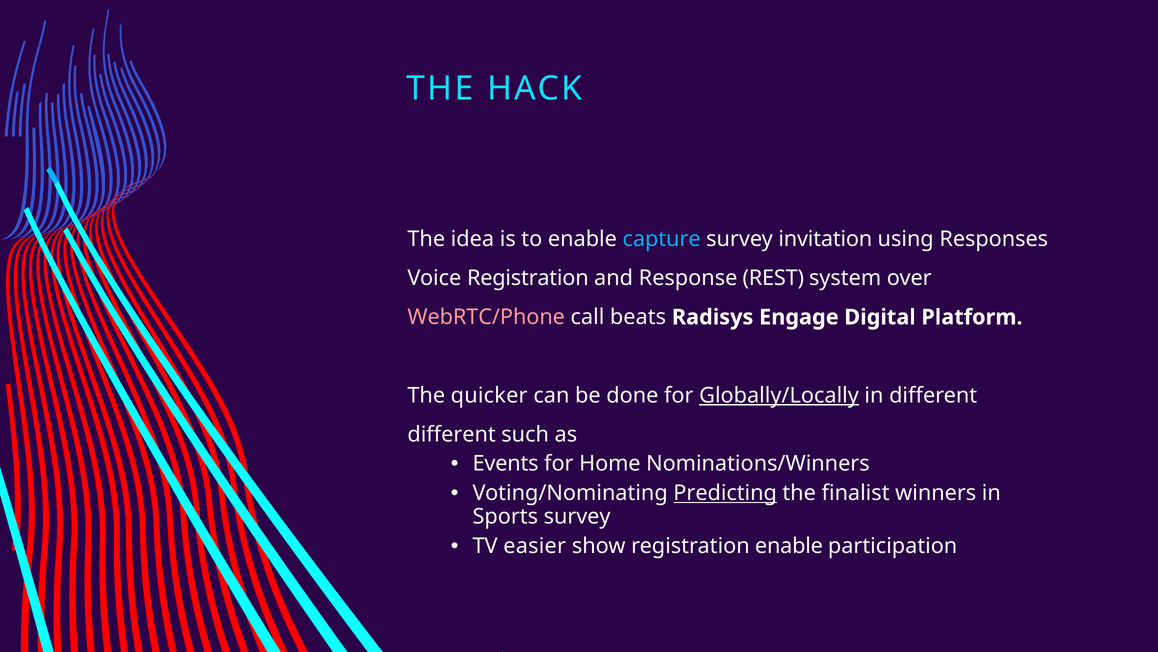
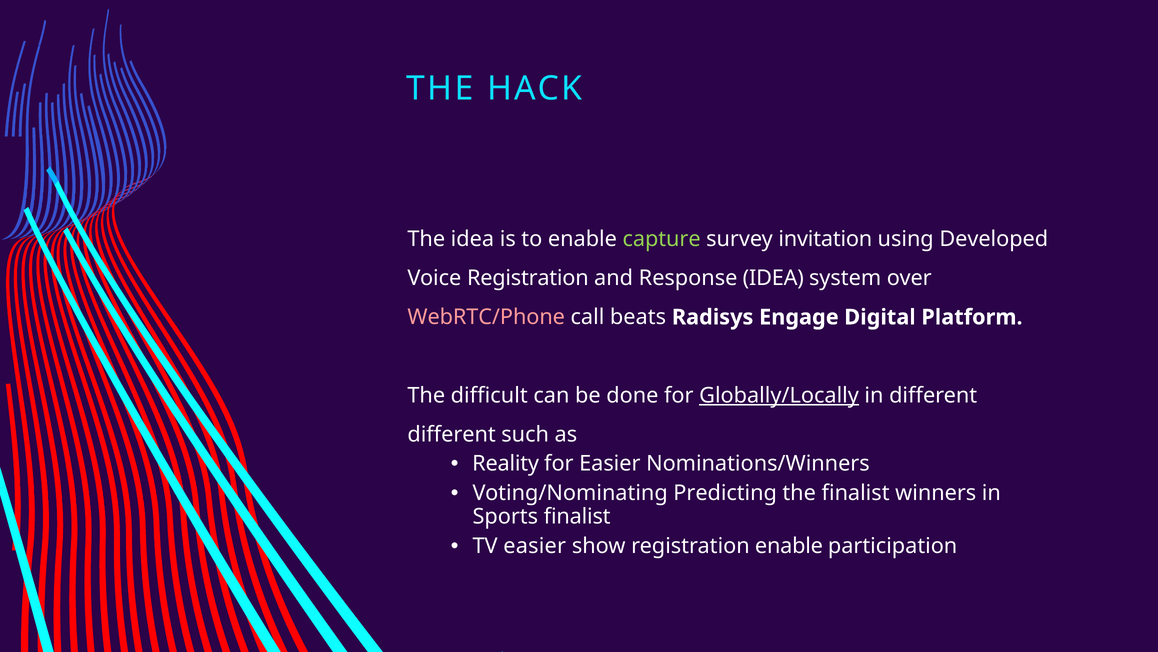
capture colour: light blue -> light green (662, 239)
Responses: Responses -> Developed (994, 239)
Response REST: REST -> IDEA (773, 278)
quicker: quicker -> difficult (489, 395)
Events: Events -> Reality (506, 463)
for Home: Home -> Easier (610, 463)
Predicting underline: present -> none (725, 493)
Sports survey: survey -> finalist (577, 516)
